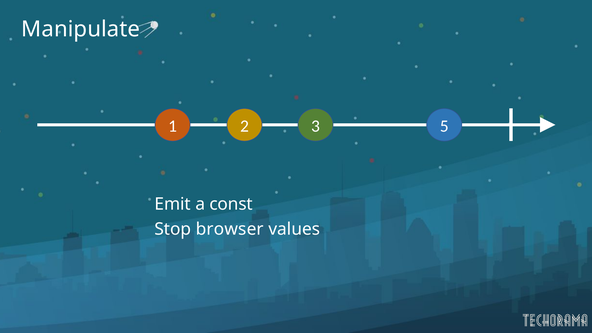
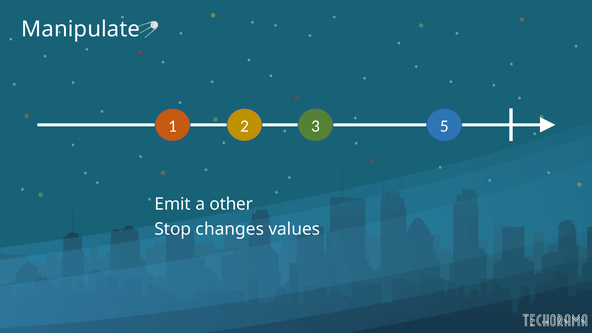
const: const -> other (231, 204)
browser: browser -> changes (230, 229)
